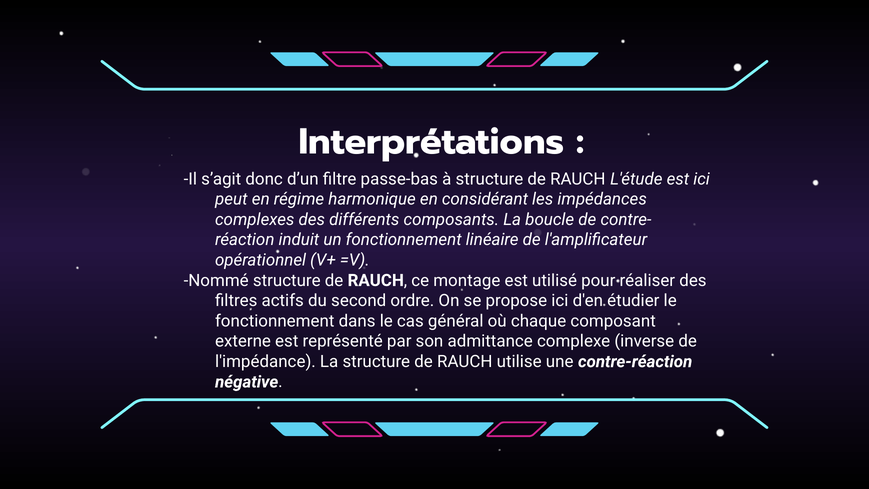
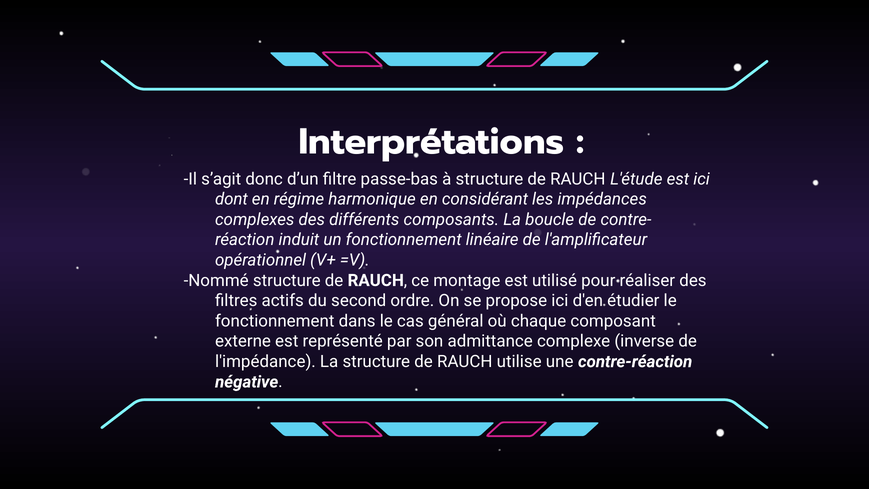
peut: peut -> dont (231, 199)
